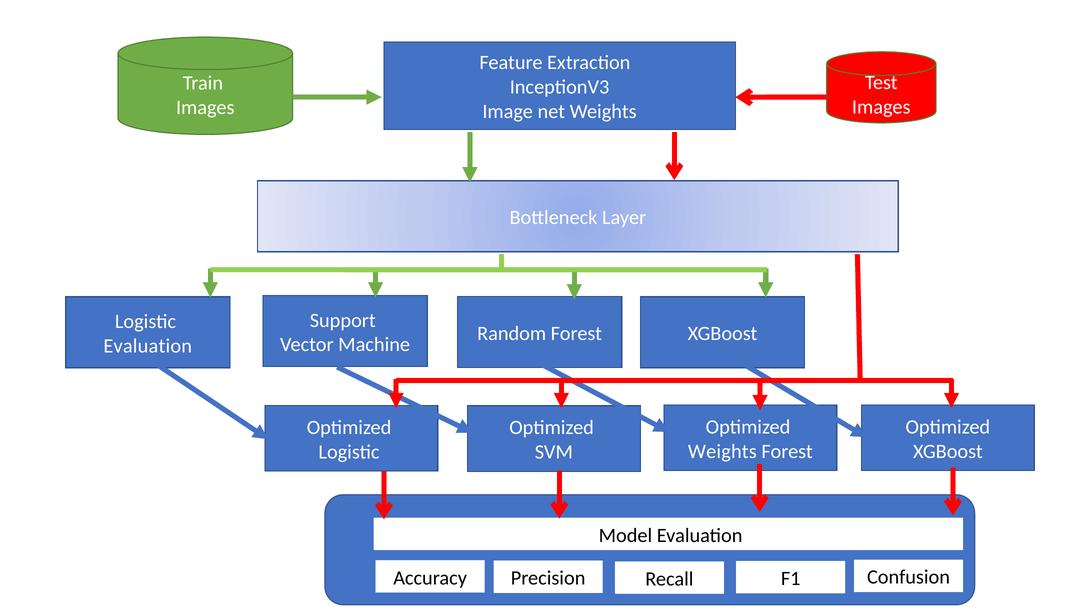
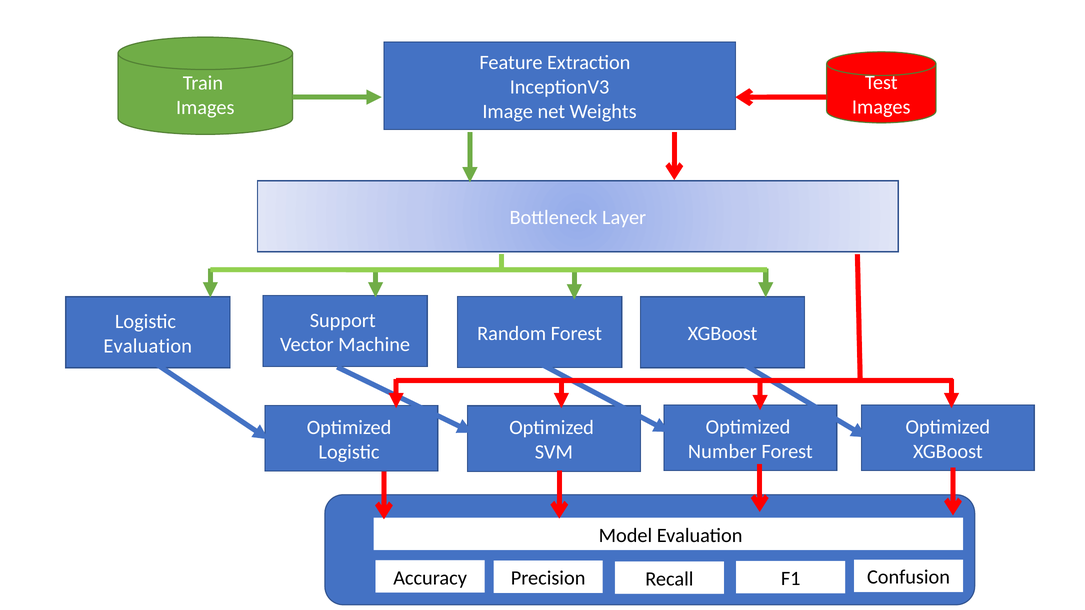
Weights: Weights -> Number (722, 452)
